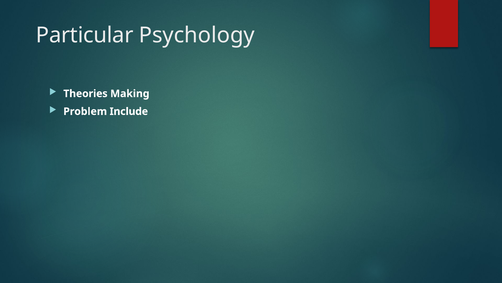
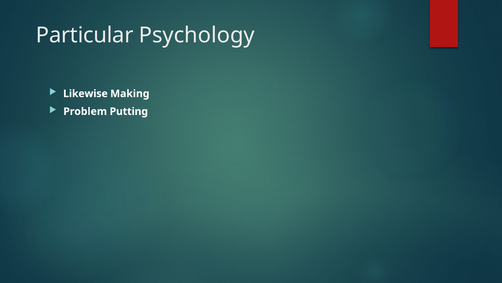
Theories: Theories -> Likewise (85, 93)
Include: Include -> Putting (129, 111)
